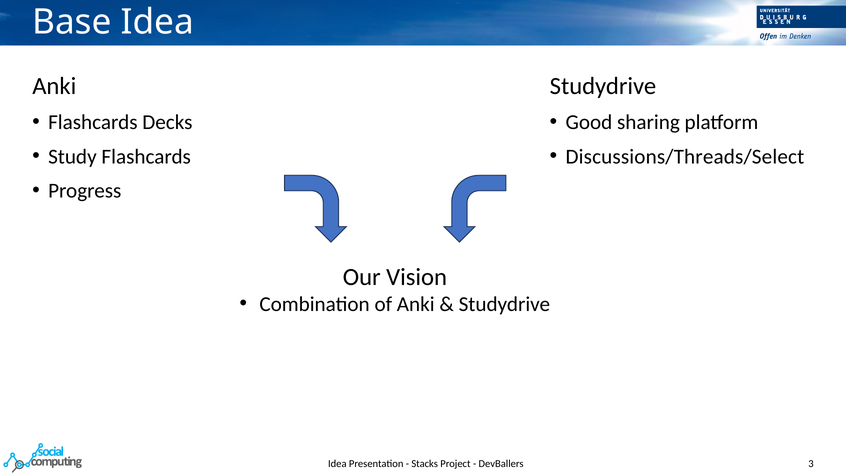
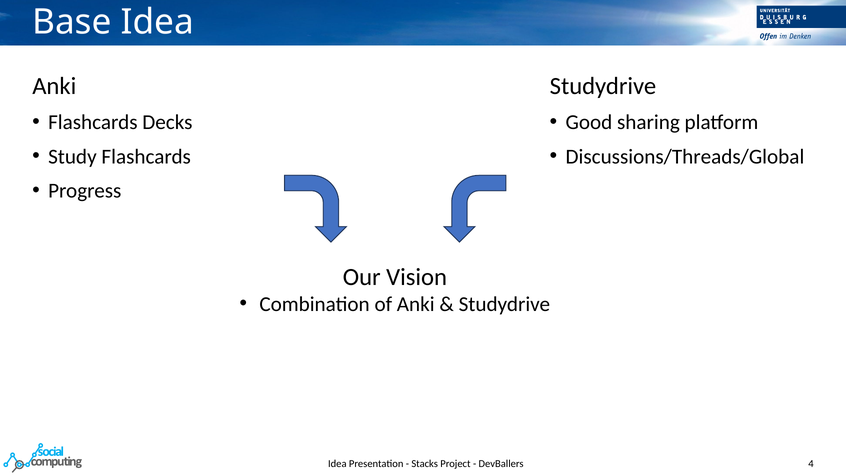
Discussions/Threads/Select: Discussions/Threads/Select -> Discussions/Threads/Global (685, 157)
3: 3 -> 4 (811, 464)
